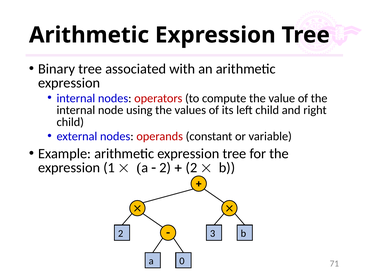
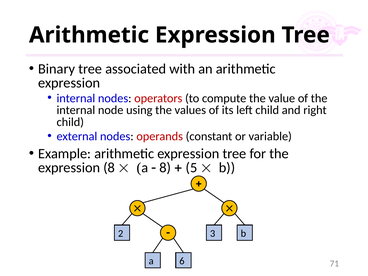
expression 1: 1 -> 8 (109, 168)
2: 2 -> 8 (165, 168)
2: 2 -> 5 (191, 168)
0: 0 -> 6 (182, 261)
